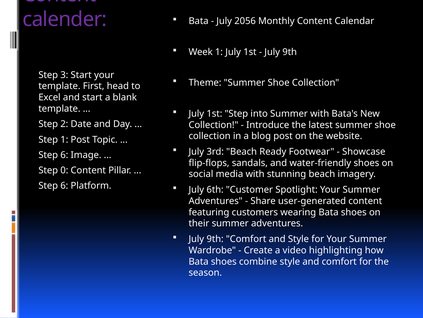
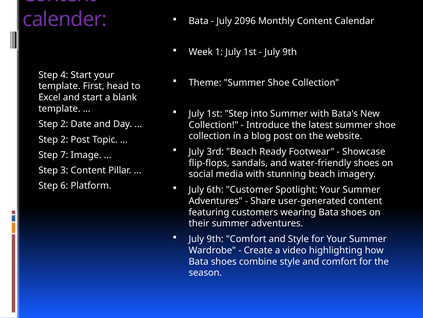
2056: 2056 -> 2096 (245, 21)
3: 3 -> 4 (64, 75)
1: 1 -> 2 (64, 139)
6: 6 -> 7 (64, 155)
0: 0 -> 3 (64, 170)
